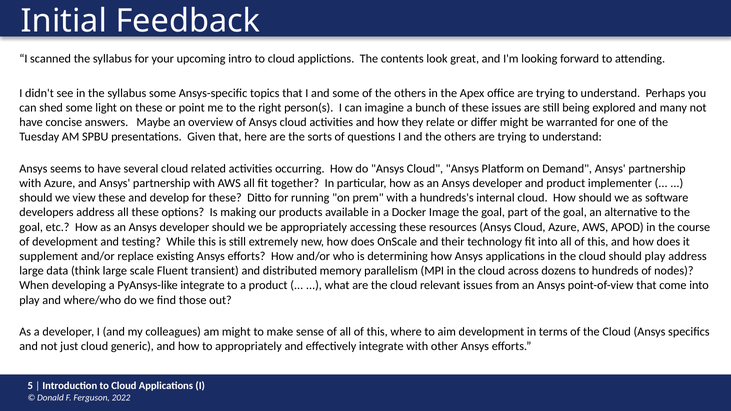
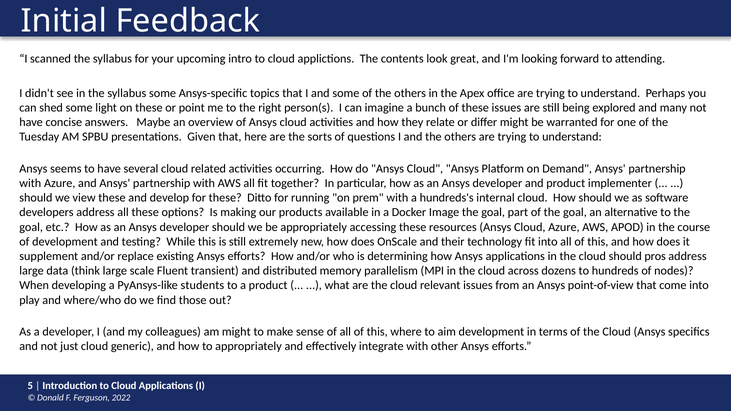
should play: play -> pros (655, 256)
PyAnsys-like integrate: integrate -> students (202, 286)
